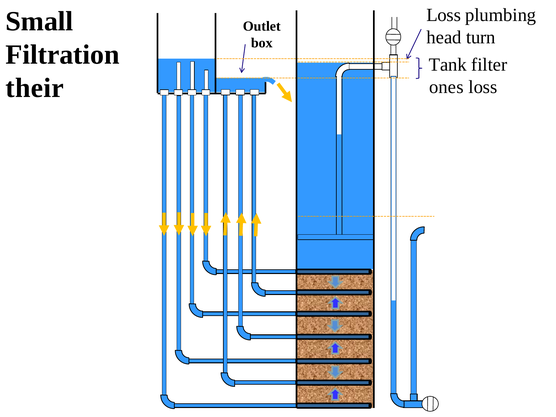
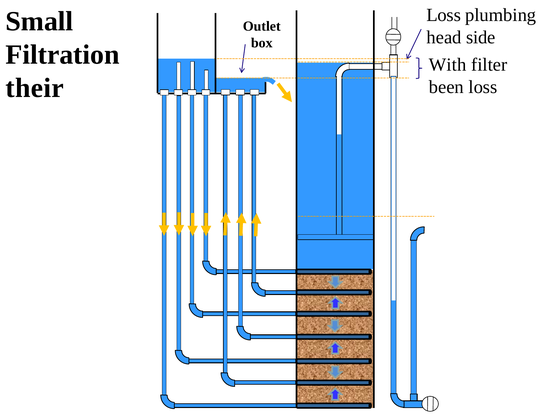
turn: turn -> side (481, 37)
Tank: Tank -> With (448, 65)
ones: ones -> been (446, 87)
